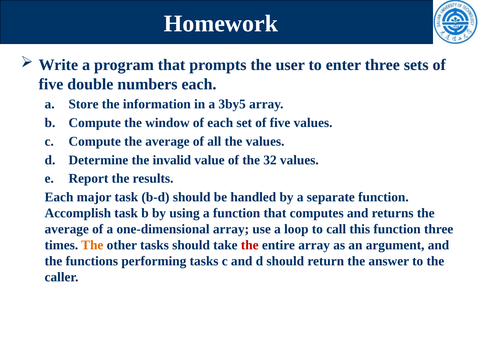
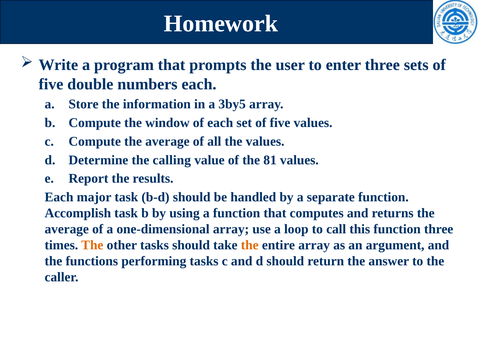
invalid: invalid -> calling (172, 160)
32: 32 -> 81 (270, 160)
the colour: red -> orange (250, 245)
